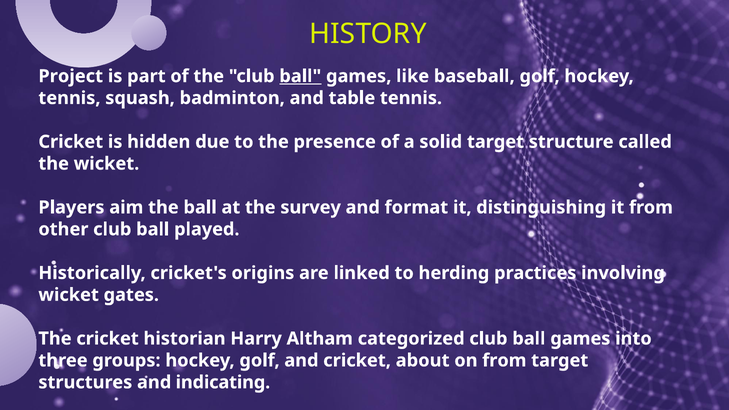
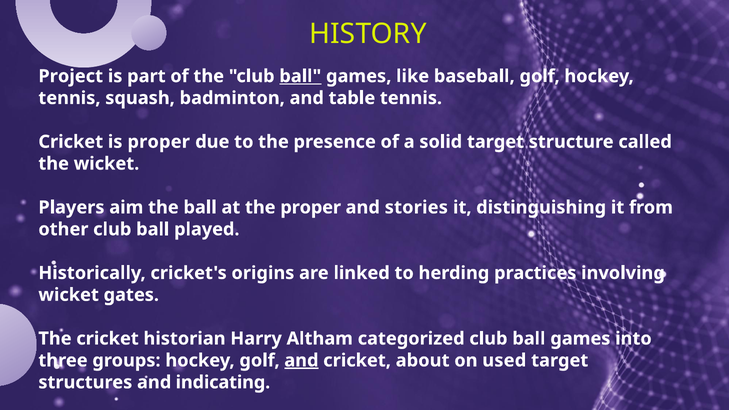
is hidden: hidden -> proper (159, 142)
the survey: survey -> proper (311, 207)
format: format -> stories (416, 207)
and underline: none -> present (301, 361)
on from: from -> used (504, 361)
